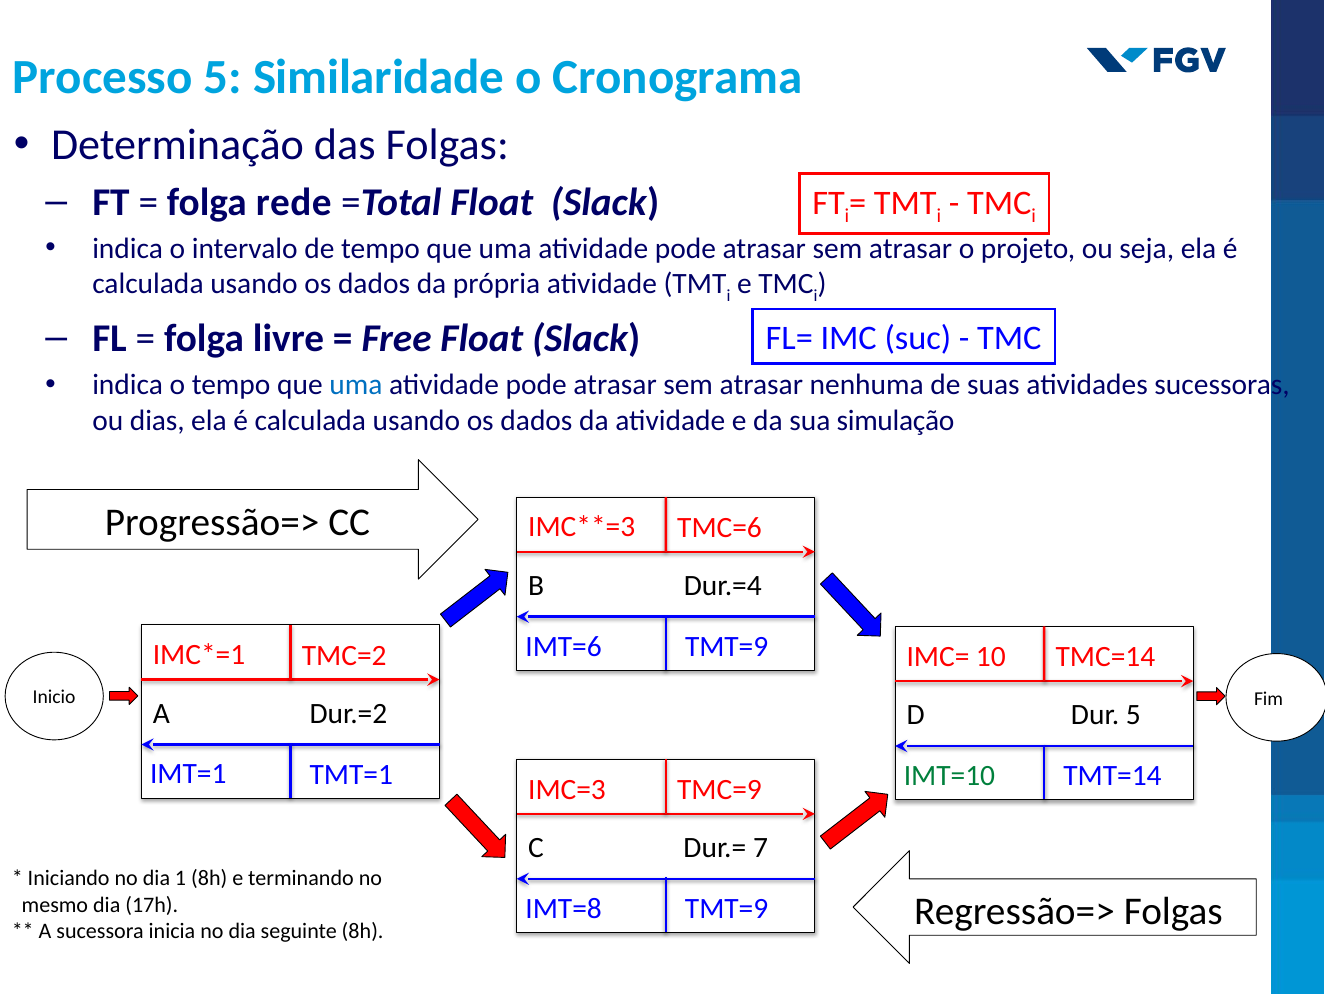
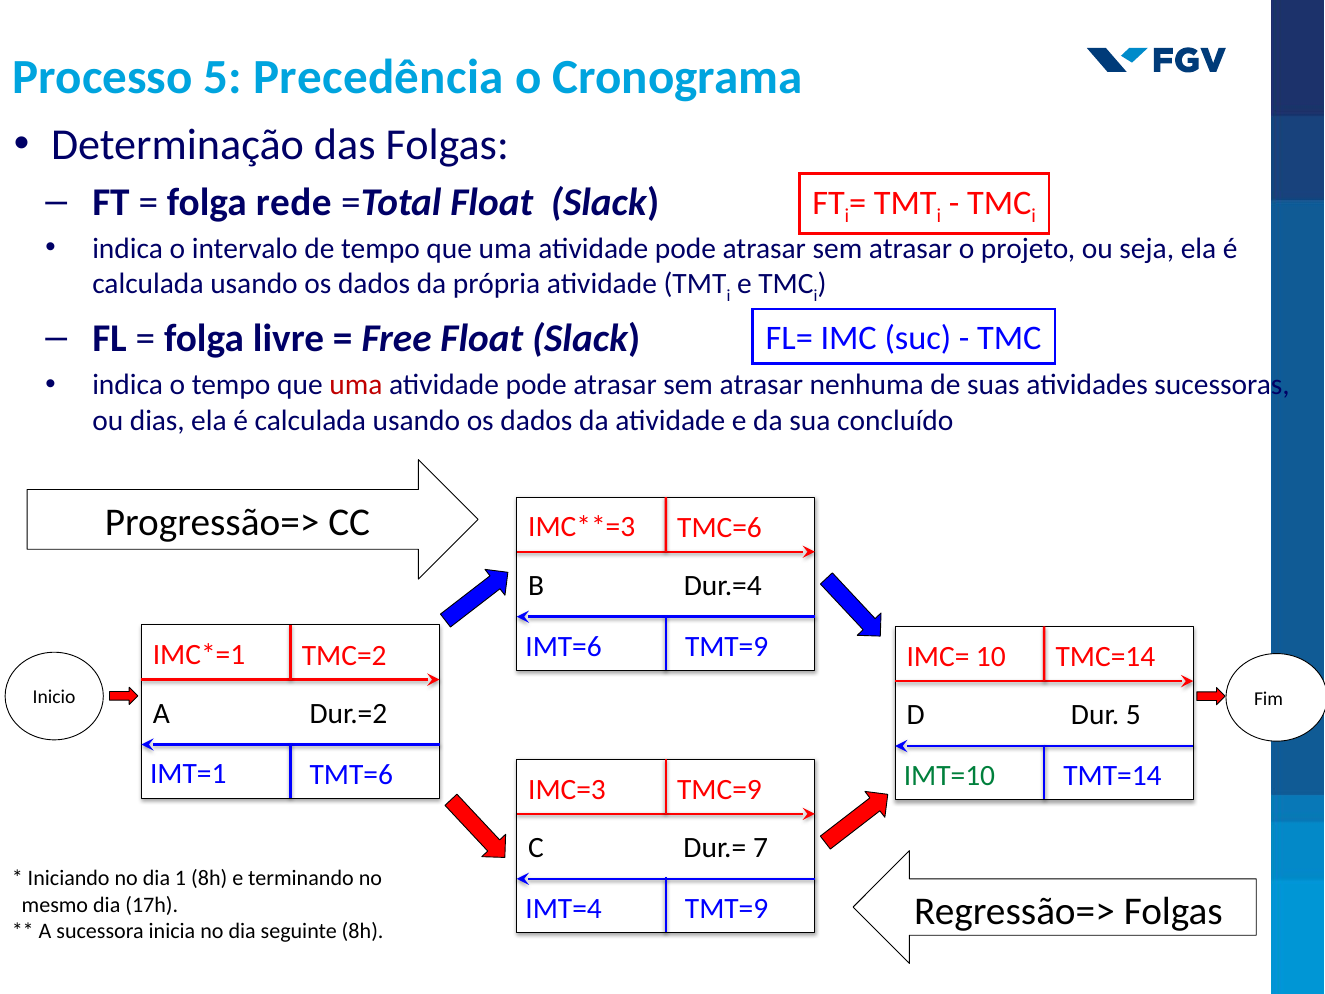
Similaridade: Similaridade -> Precedência (379, 77)
uma colour: blue -> red (356, 385)
simulação: simulação -> concluído (895, 420)
TMT=1: TMT=1 -> TMT=6 (351, 774)
IMT=8: IMT=8 -> IMT=4 (564, 908)
